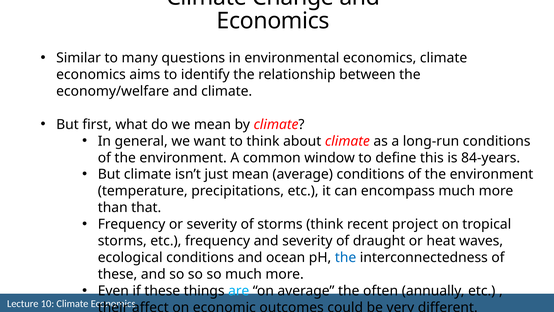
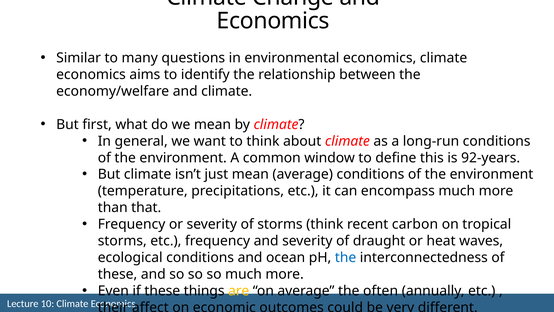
84-years: 84-years -> 92-years (491, 158)
project: project -> carbon (415, 224)
are colour: light blue -> yellow (239, 291)
